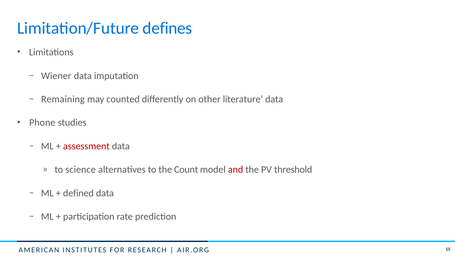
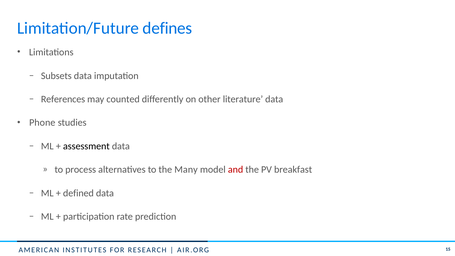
Wiener: Wiener -> Subsets (56, 76)
Remaining: Remaining -> References (63, 99)
assessment colour: red -> black (86, 146)
science: science -> process (81, 170)
Count: Count -> Many (186, 170)
threshold: threshold -> breakfast (293, 170)
